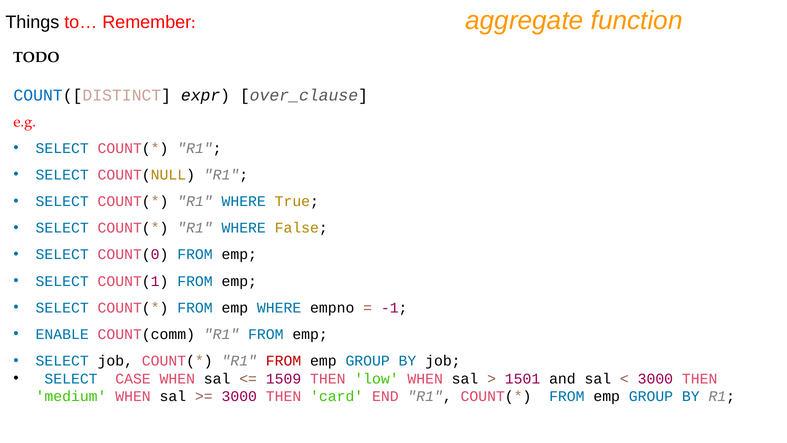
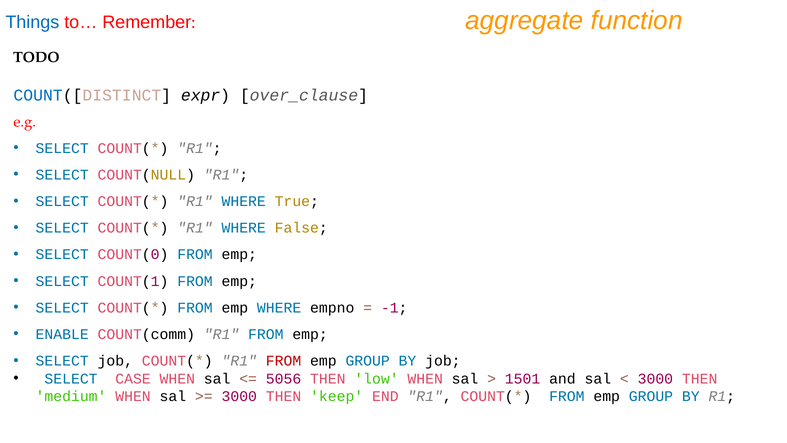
Things colour: black -> blue (32, 23)
1509: 1509 -> 5056 (284, 378)
card: card -> keep (337, 396)
